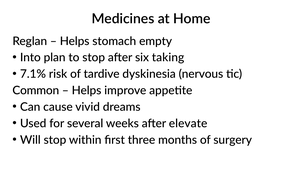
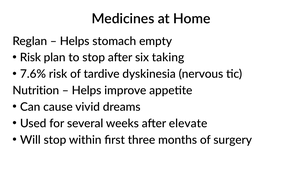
Into: Into -> Risk (30, 58)
7.1%: 7.1% -> 7.6% (33, 74)
Common: Common -> Nutrition (36, 91)
